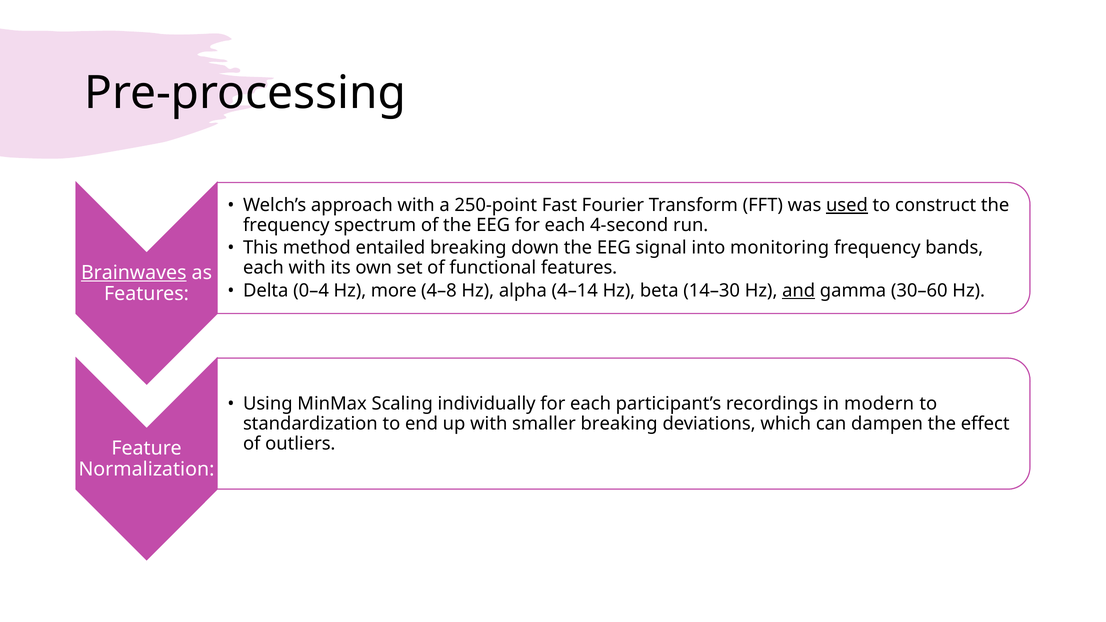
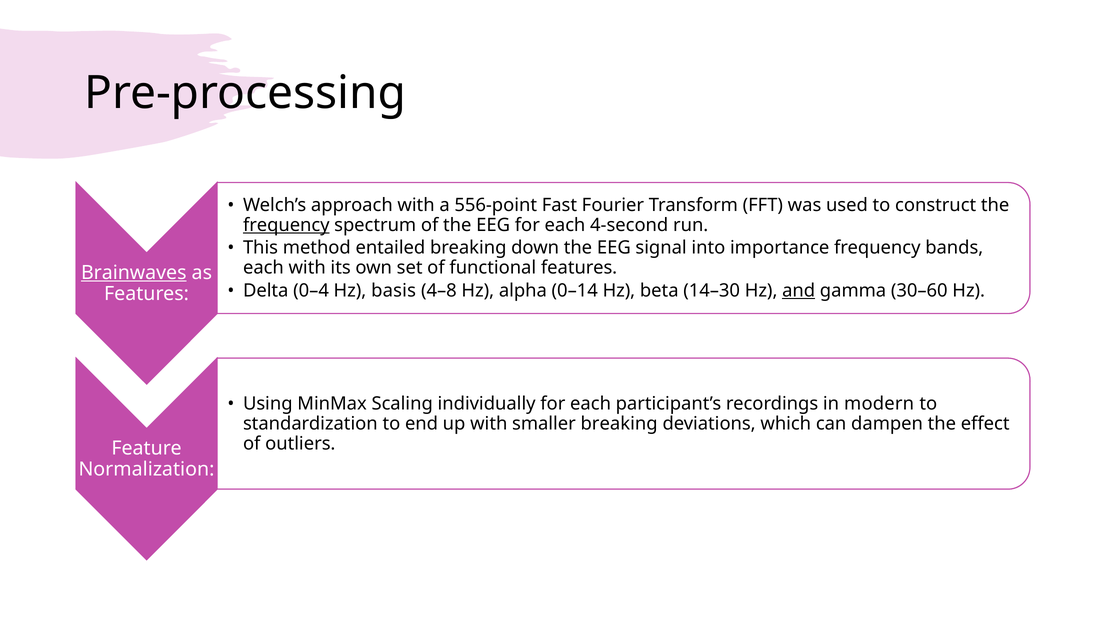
250-point: 250-point -> 556-point (496, 205)
used underline: present -> none (847, 205)
frequency underline: none -> present (286, 225)
monitoring: monitoring -> importance (780, 248)
more: more -> basis (394, 291)
4–14: 4–14 -> 0–14 (575, 291)
